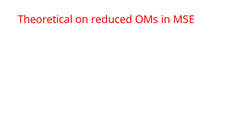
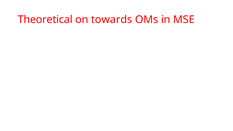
reduced: reduced -> towards (112, 20)
